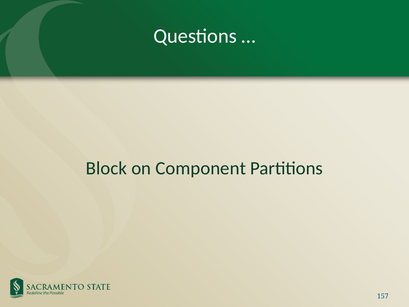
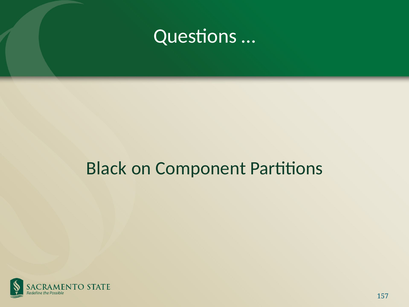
Block: Block -> Black (106, 168)
